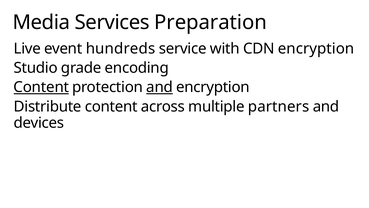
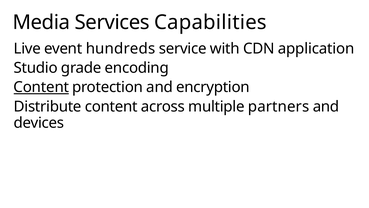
Preparation: Preparation -> Capabilities (210, 22)
CDN encryption: encryption -> application (316, 48)
and underline: present -> none (160, 87)
